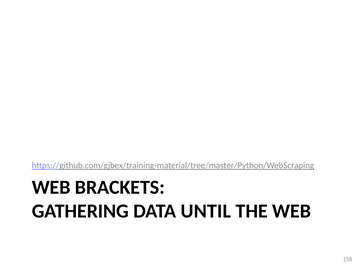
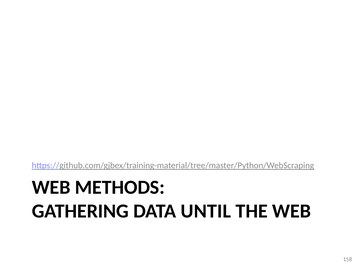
BRACKETS: BRACKETS -> METHODS (120, 187)
